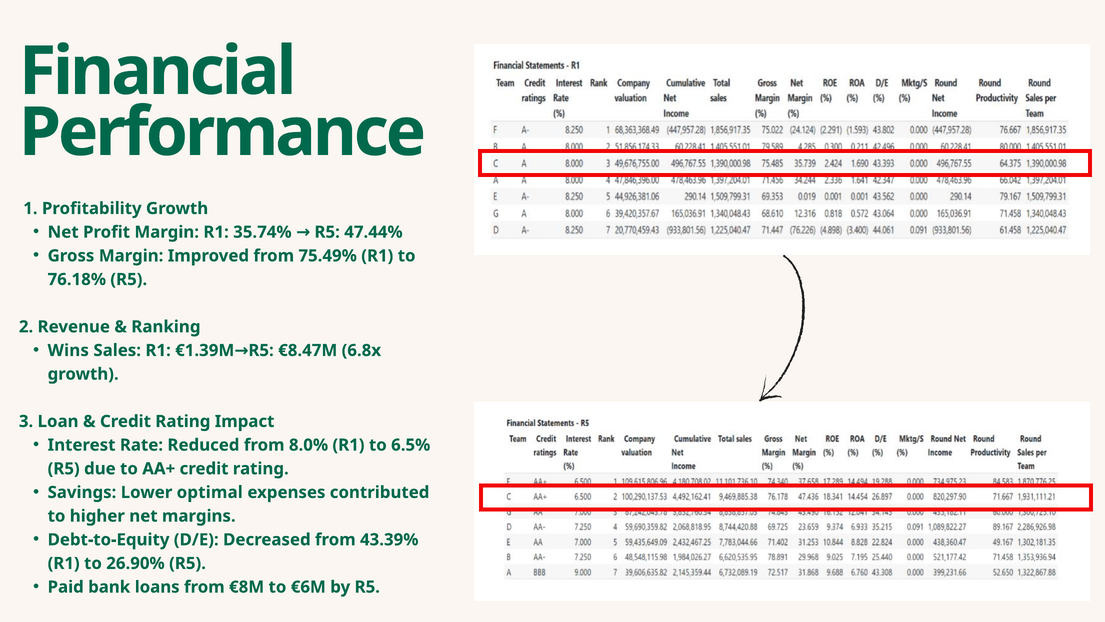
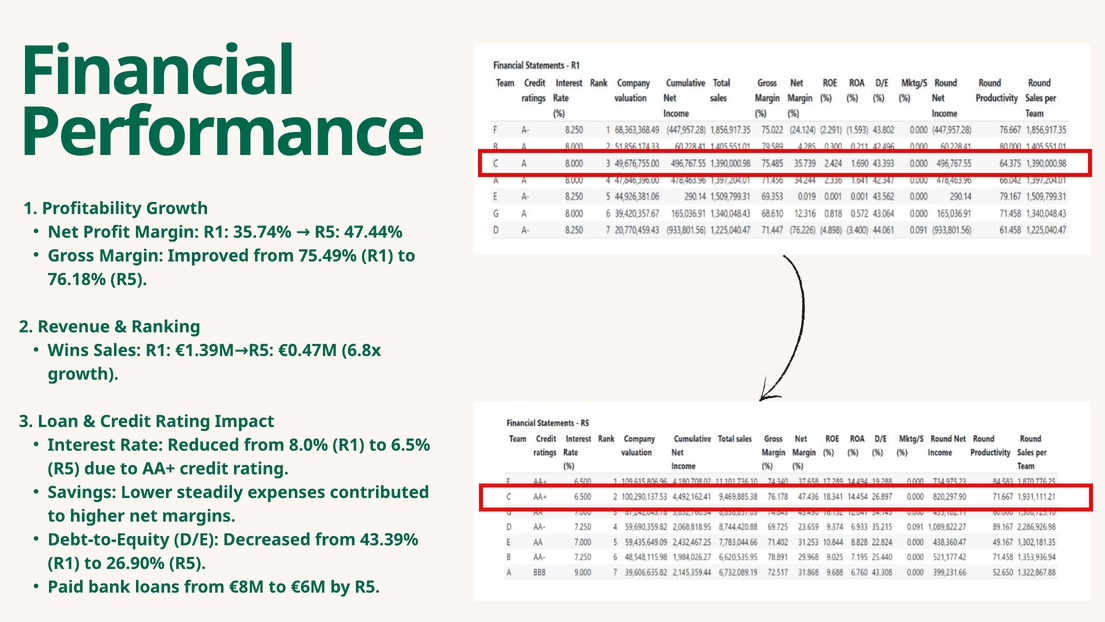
€8.47M: €8.47M -> €0.47M (308, 350)
optimal: optimal -> steadily (210, 492)
